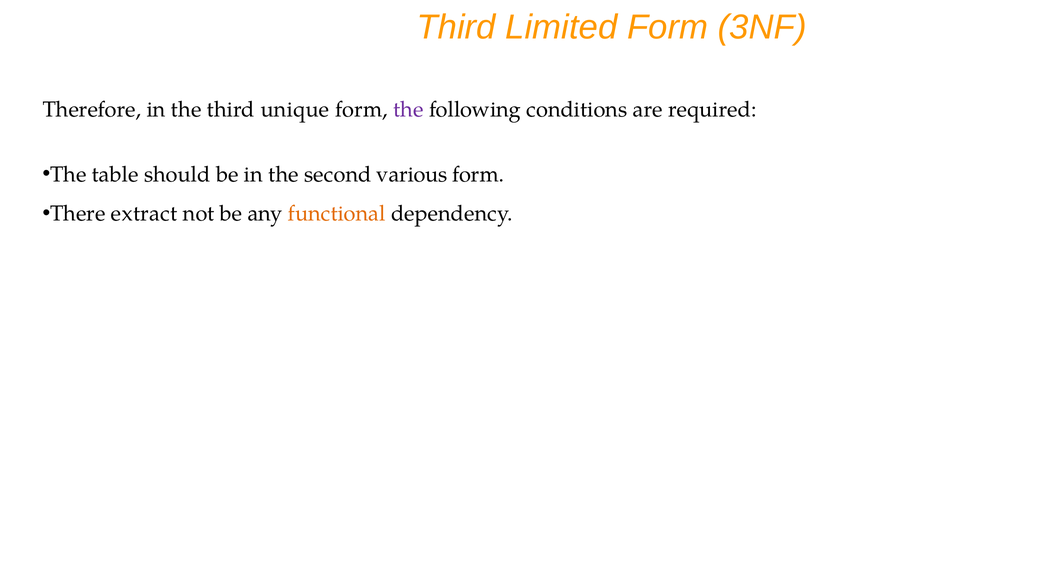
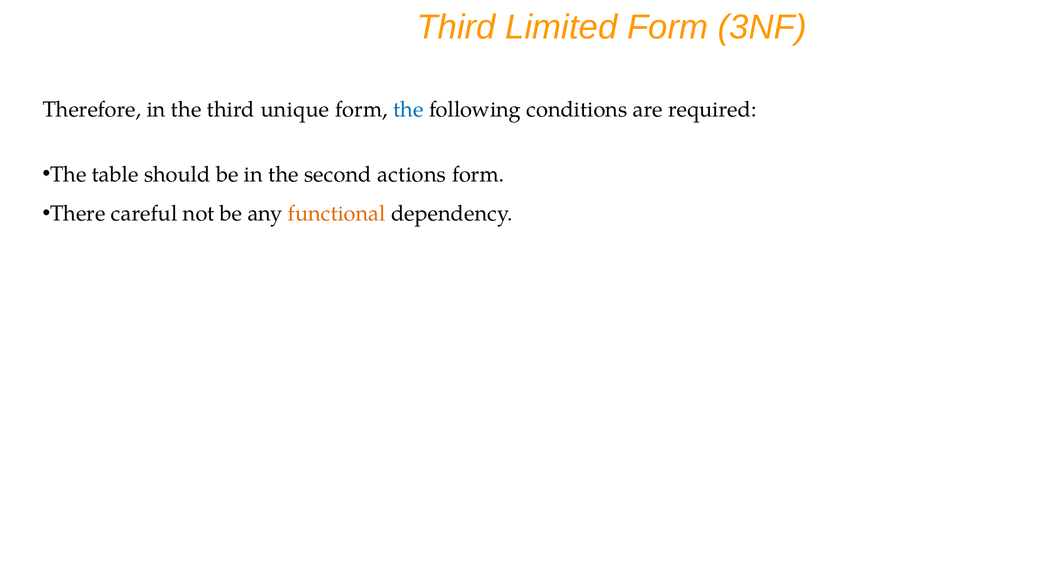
the colour: purple -> blue (408, 110)
various: various -> actions (412, 175)
extract: extract -> careful (144, 214)
